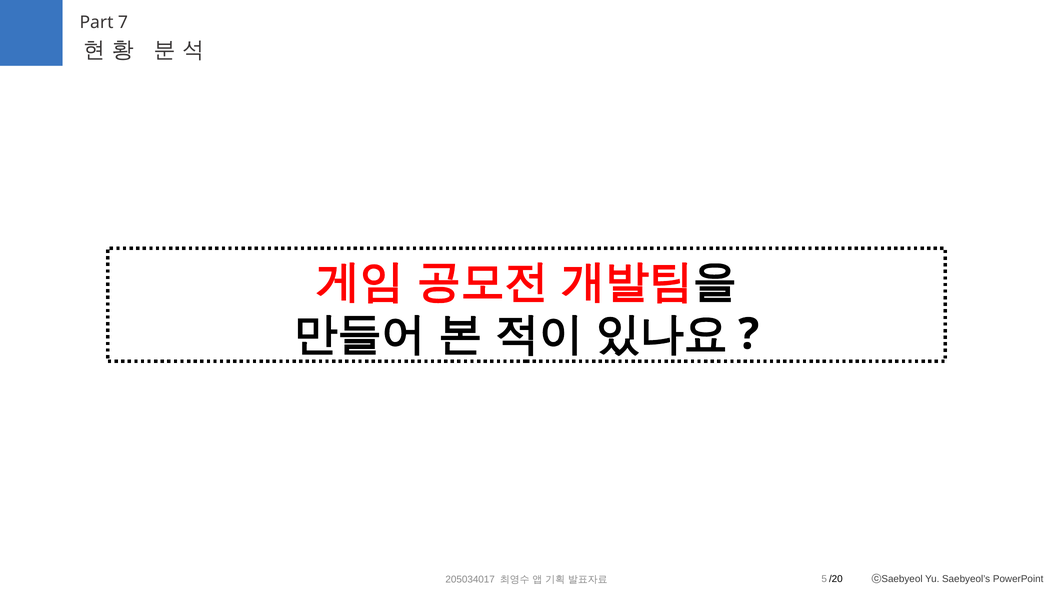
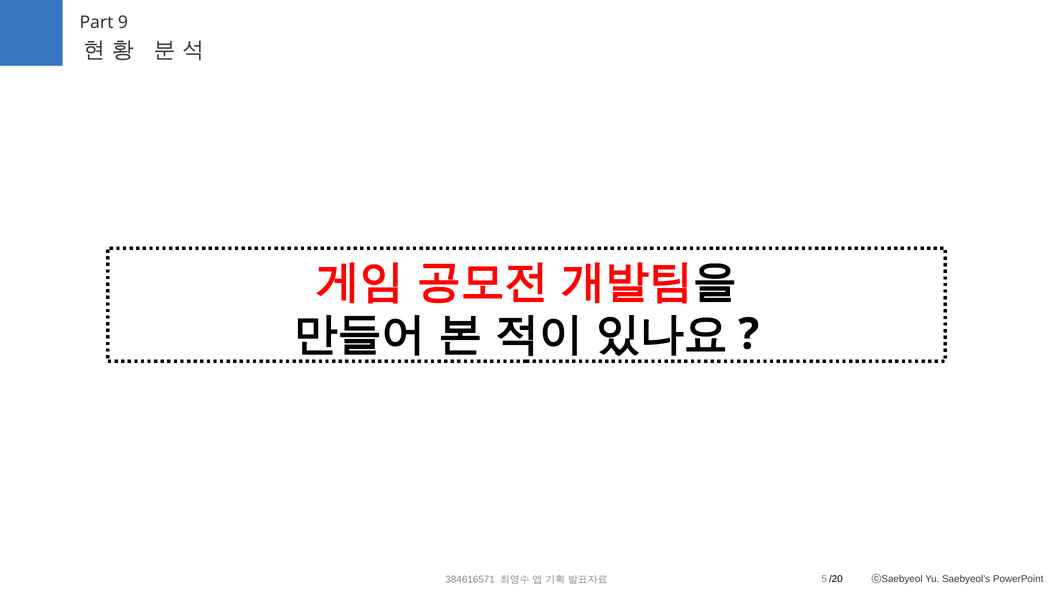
7: 7 -> 9 (123, 22)
205034017: 205034017 -> 384616571 (470, 580)
